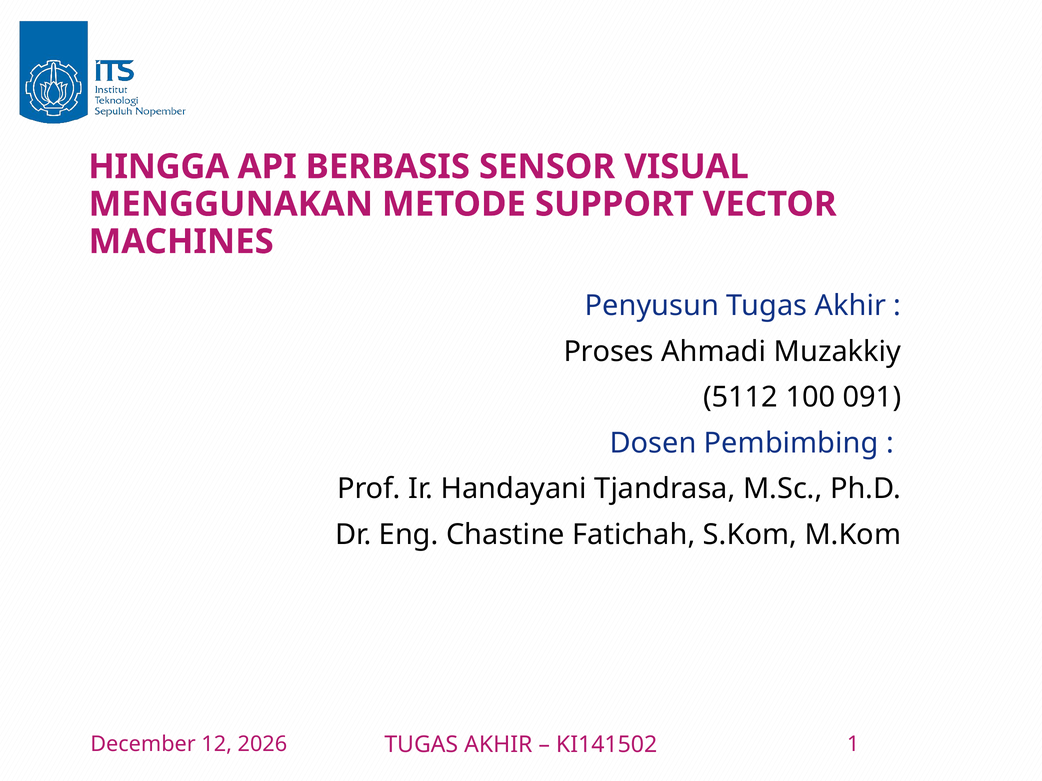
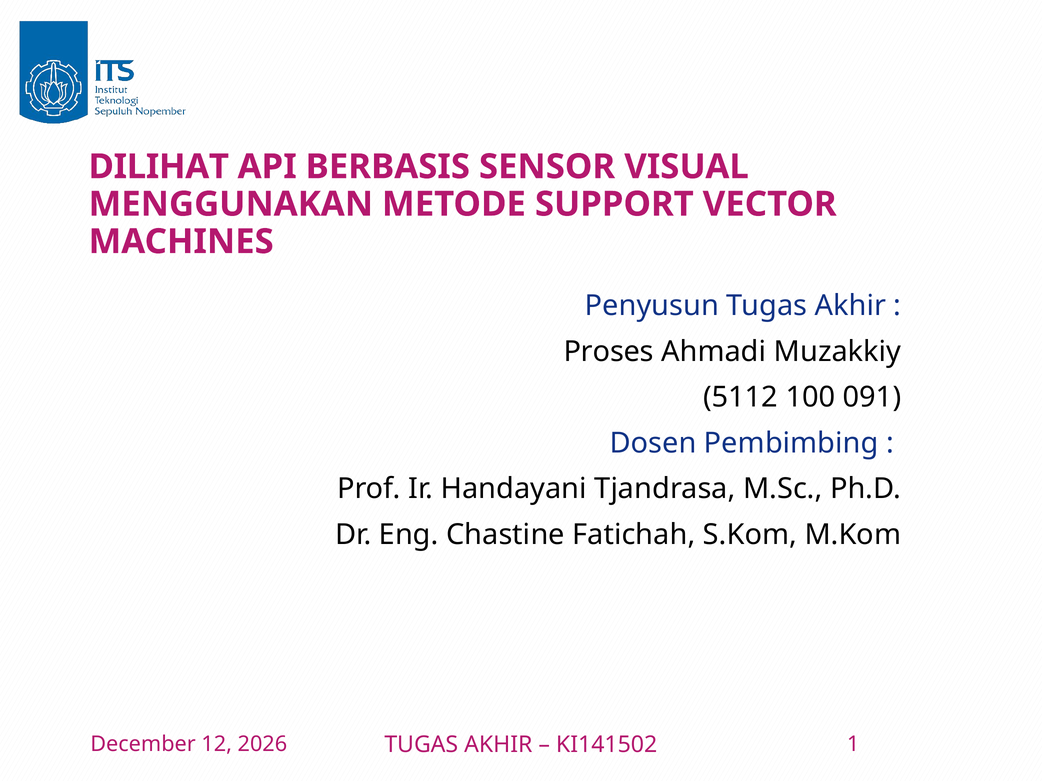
HINGGA: HINGGA -> DILIHAT (159, 167)
